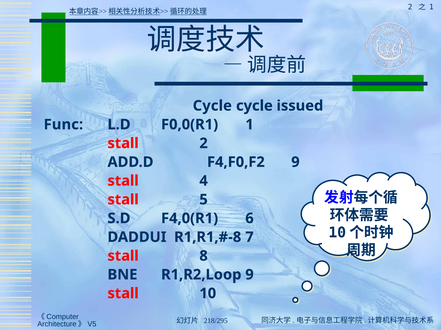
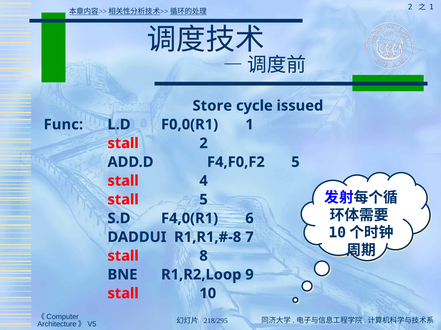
Cycle: Cycle -> Store (212, 106)
F4,F0,F2 9: 9 -> 5 (295, 162)
